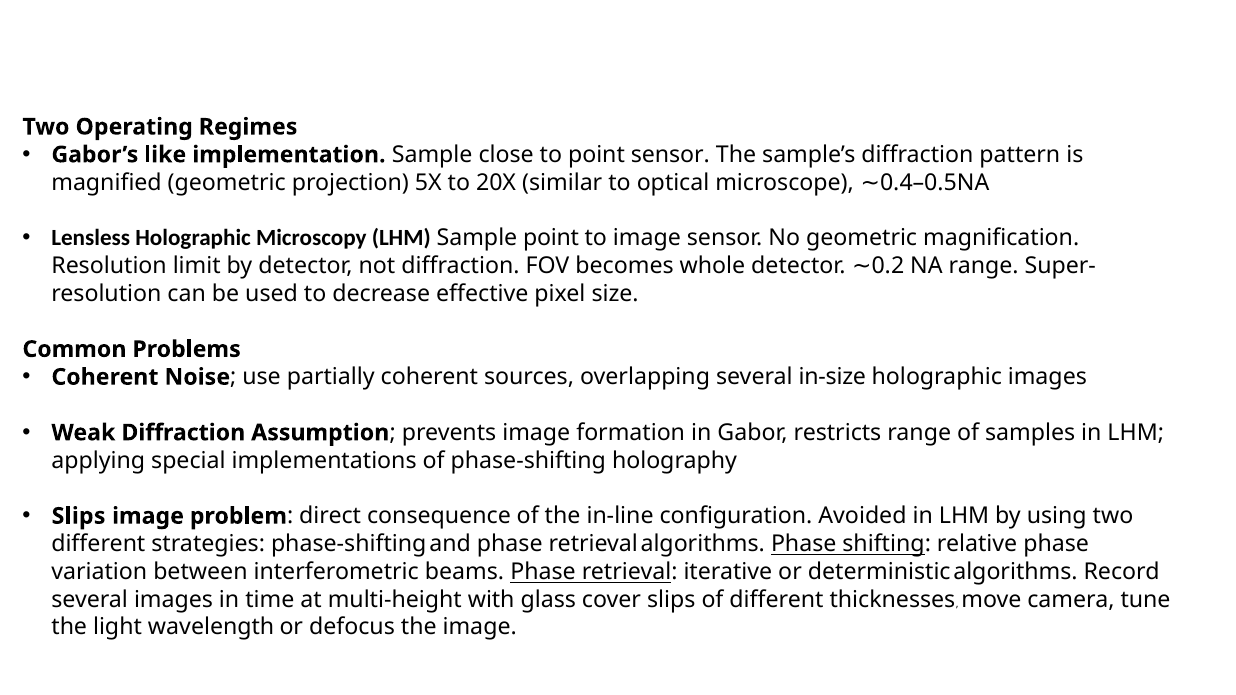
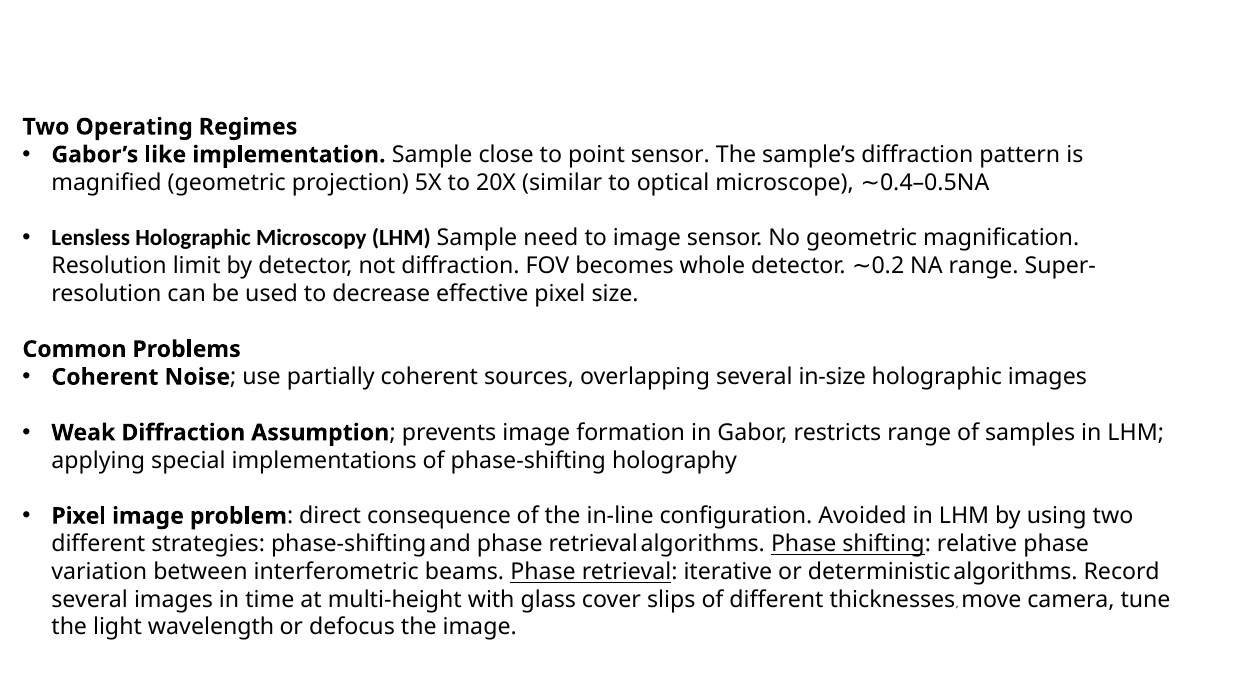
Sample point: point -> need (551, 238)
Slips: Slips -> Pixel (79, 516)
